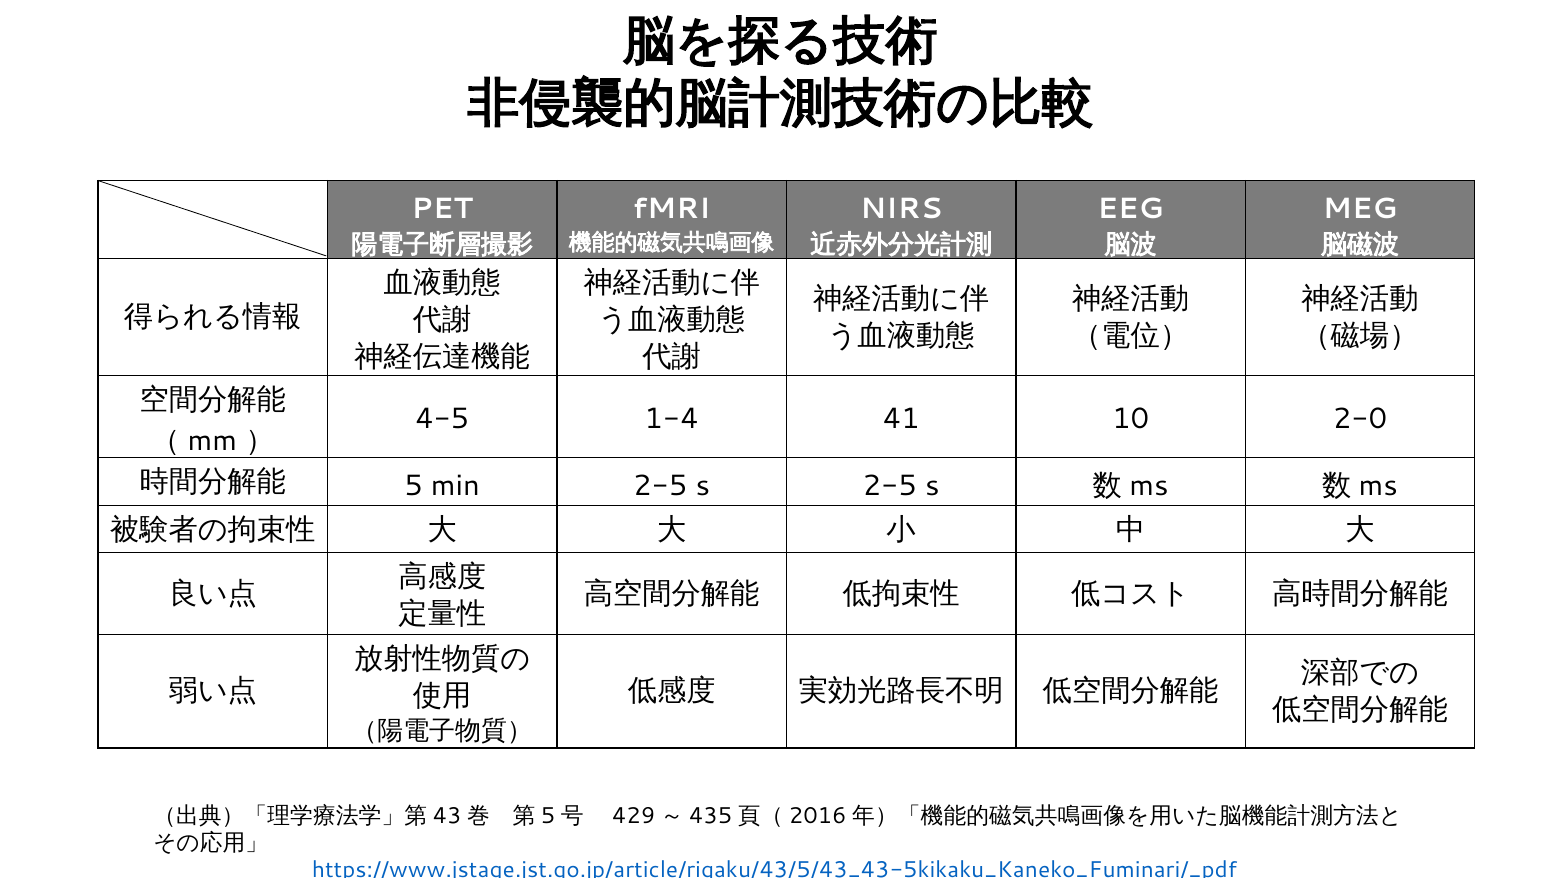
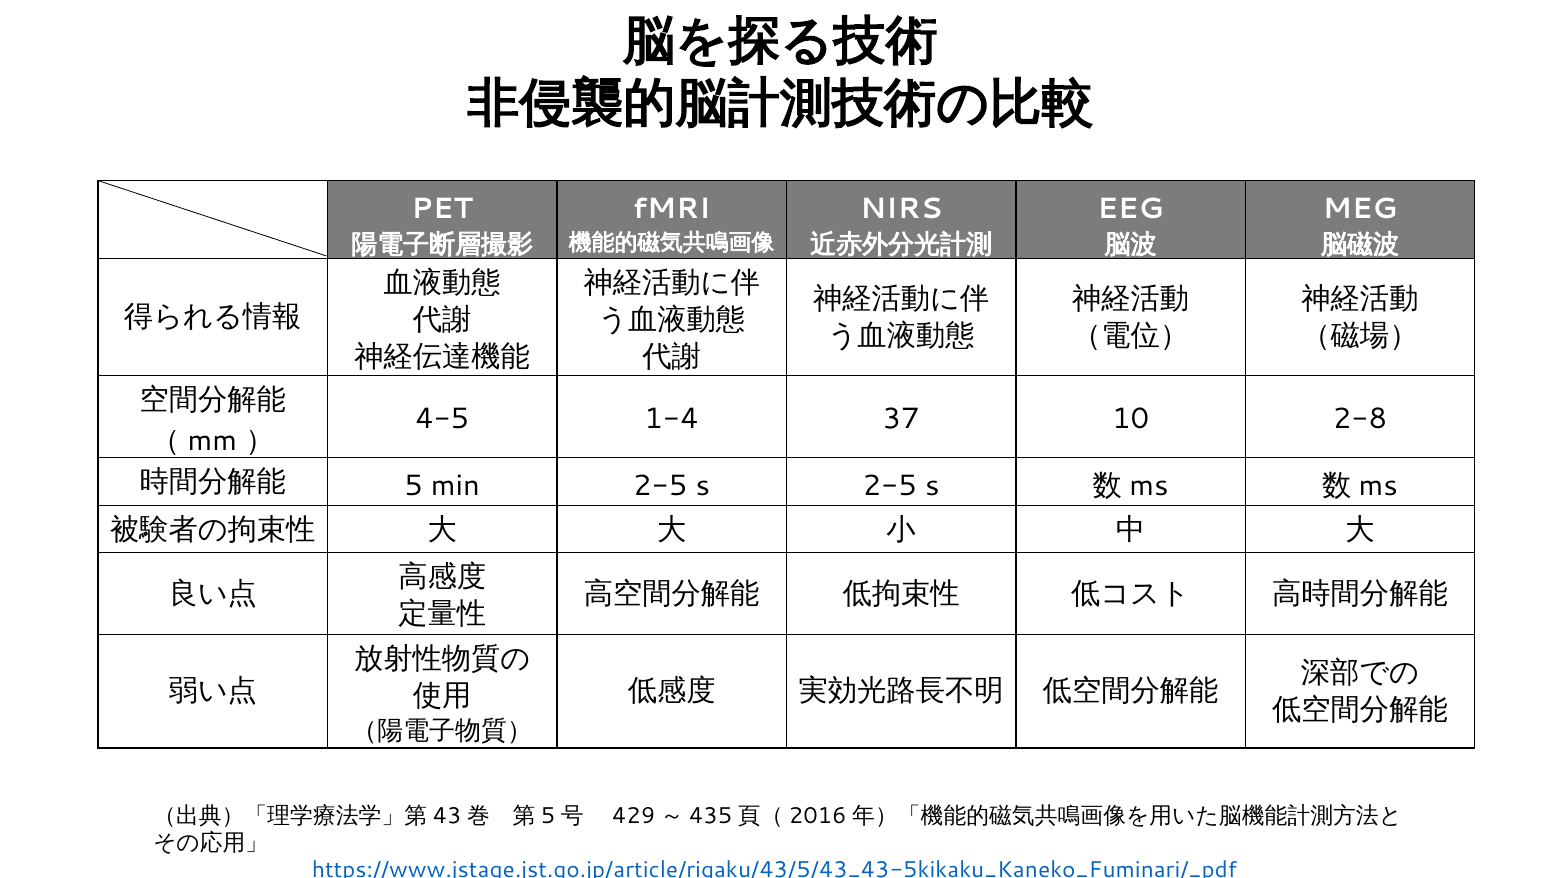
41: 41 -> 37 (901, 418)
2-0: 2-0 -> 2-8 (1360, 418)
